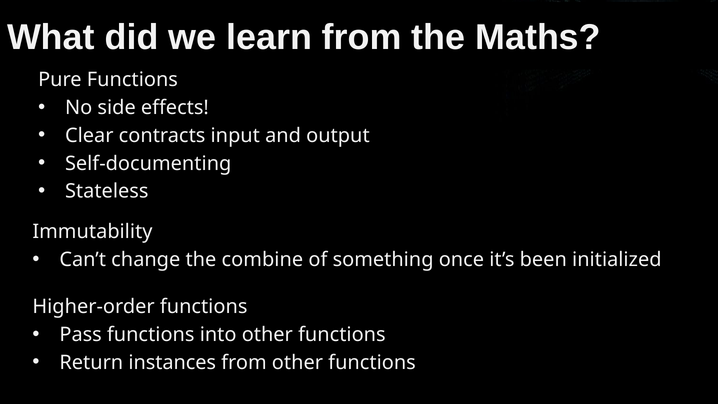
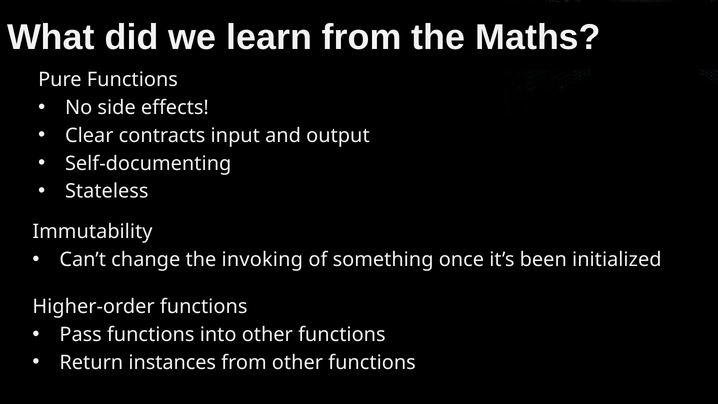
combine: combine -> invoking (262, 260)
